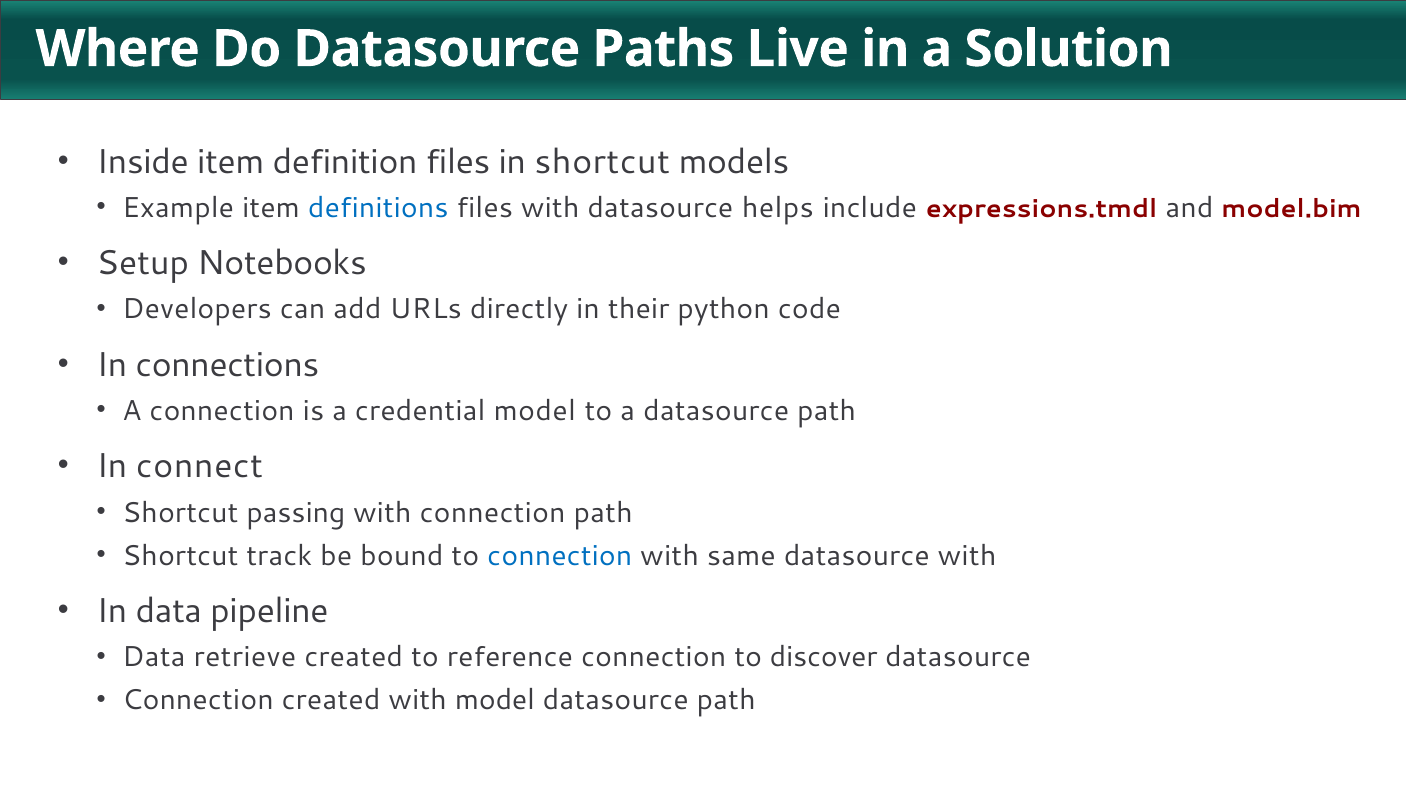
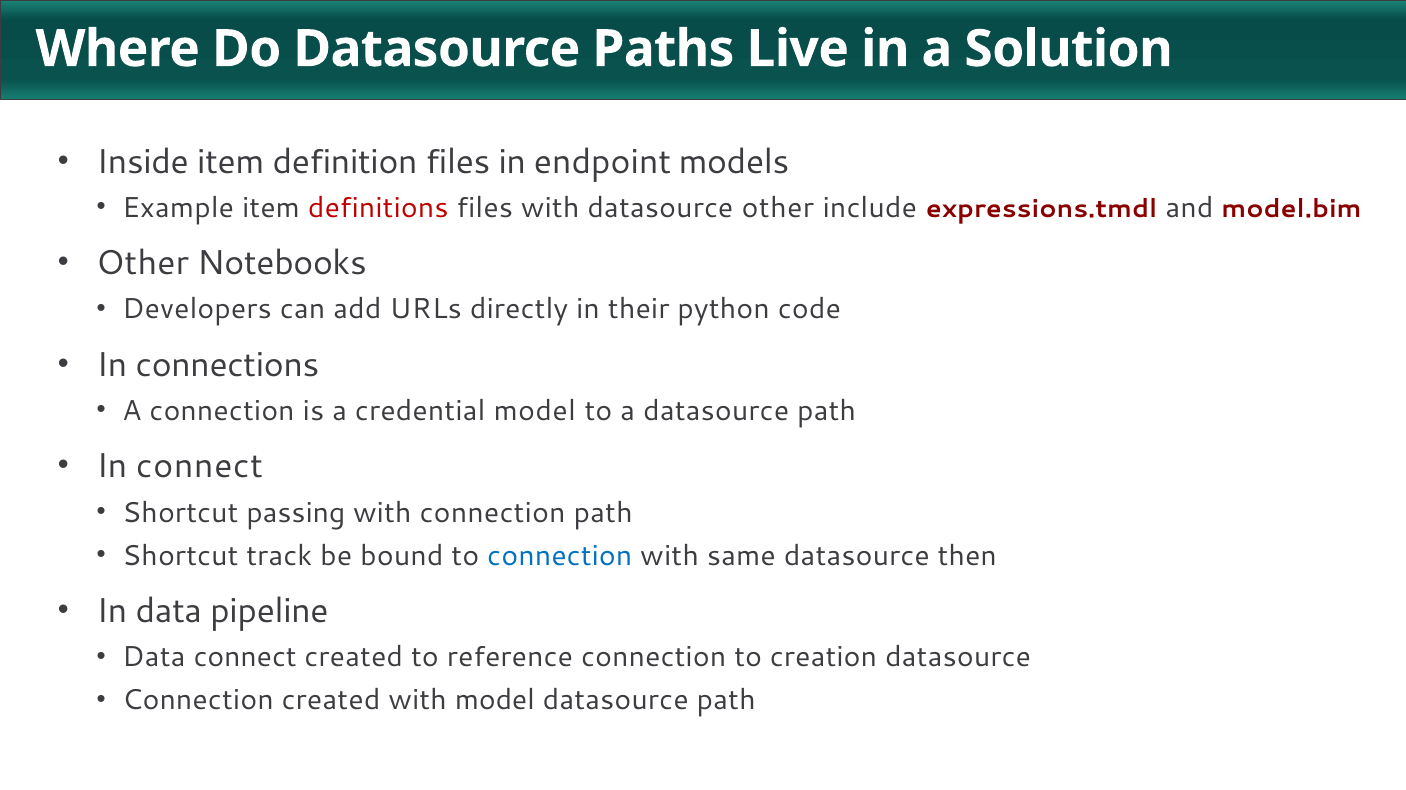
in shortcut: shortcut -> endpoint (603, 162)
definitions colour: blue -> red (378, 208)
datasource helps: helps -> other (778, 208)
Setup: Setup -> Other (143, 264)
datasource with: with -> then (967, 556)
Data retrieve: retrieve -> connect (245, 658)
discover: discover -> creation (824, 658)
